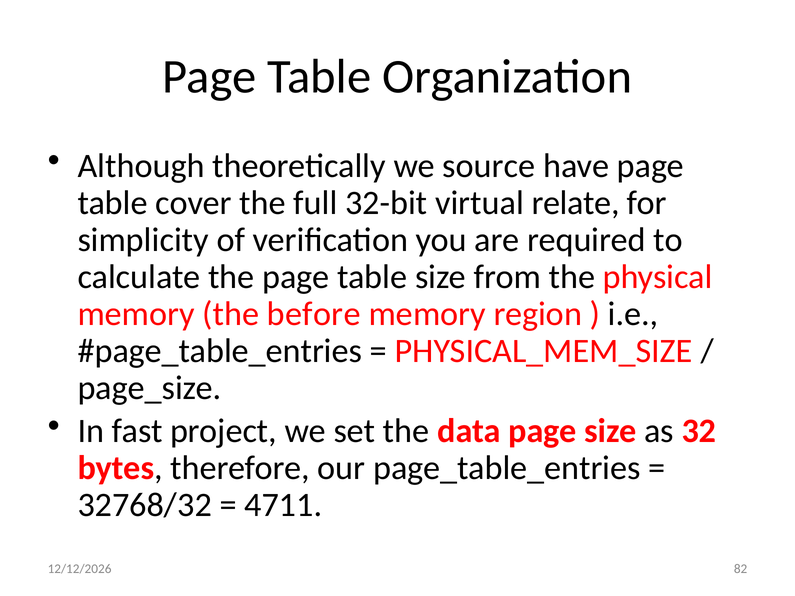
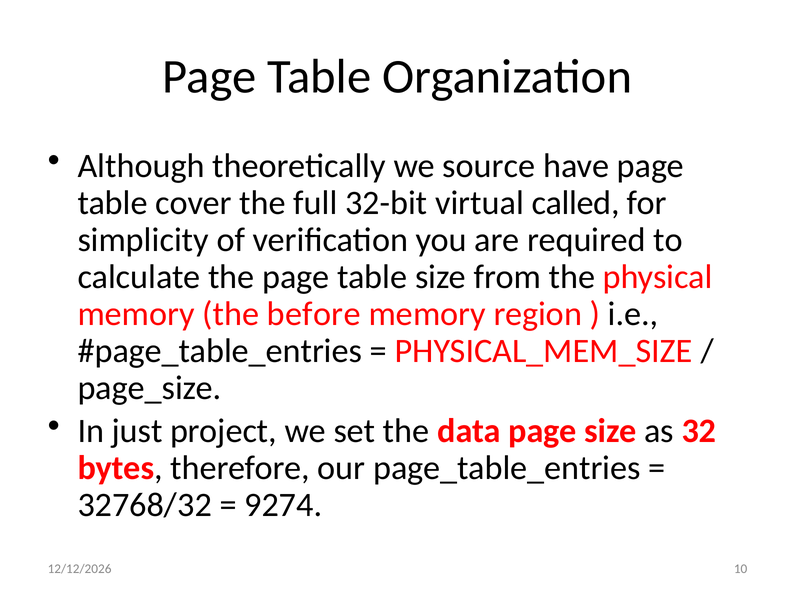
relate: relate -> called (576, 203)
fast: fast -> just (137, 431)
4711: 4711 -> 9274 (283, 505)
82: 82 -> 10 (741, 569)
